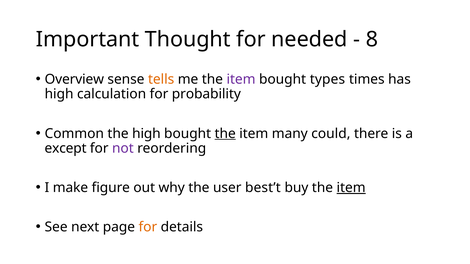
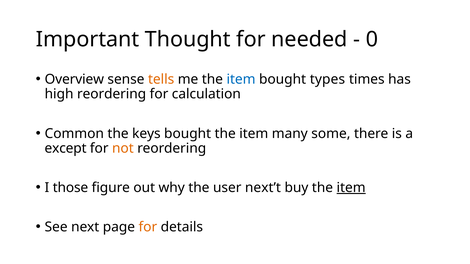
8: 8 -> 0 (372, 39)
item colour: purple -> blue (241, 79)
high calculation: calculation -> reordering (112, 94)
probability: probability -> calculation (206, 94)
the high: high -> keys (146, 134)
the underline: present -> none (225, 134)
could: could -> some (331, 134)
not colour: purple -> orange (123, 148)
make: make -> those (70, 188)
best’t: best’t -> next’t (263, 188)
